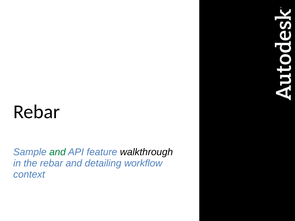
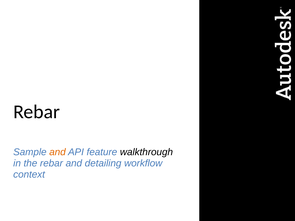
and colour: green -> orange (57, 152)
